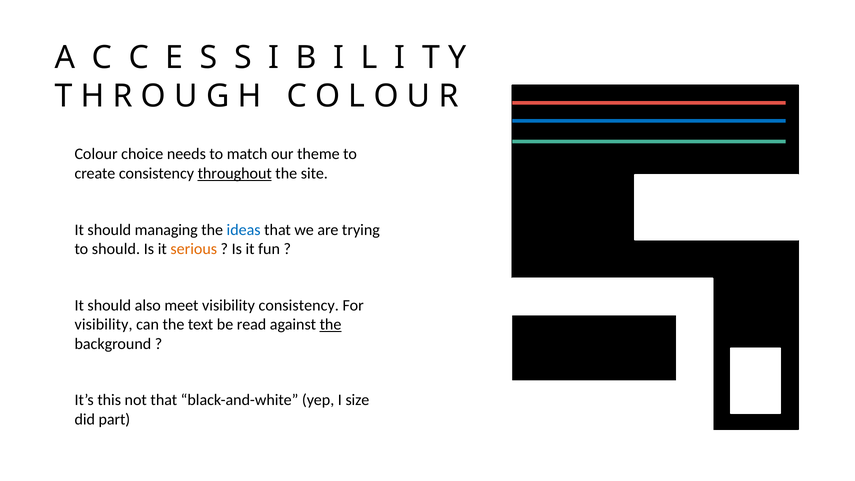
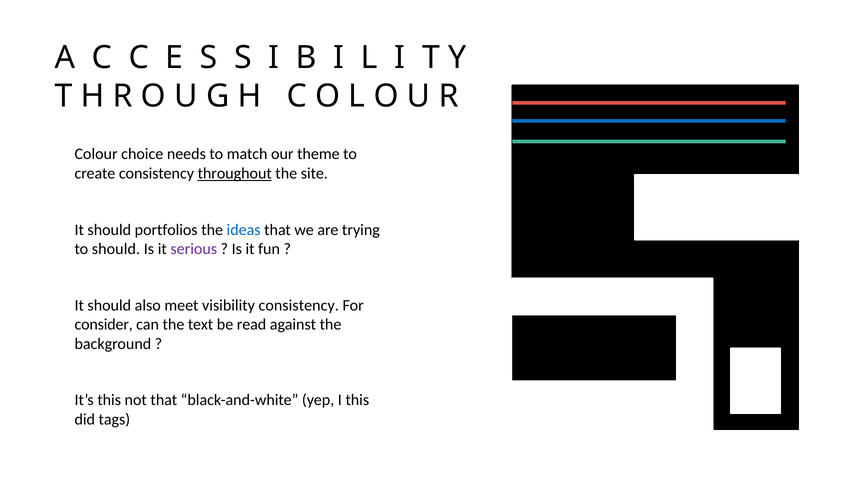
managing: managing -> portfolios (166, 230)
serious colour: orange -> purple (194, 249)
visibility: visibility -> consider (104, 324)
the underline: present -> none (331, 324)
I size: size -> this (357, 400)
part: part -> tags (114, 419)
